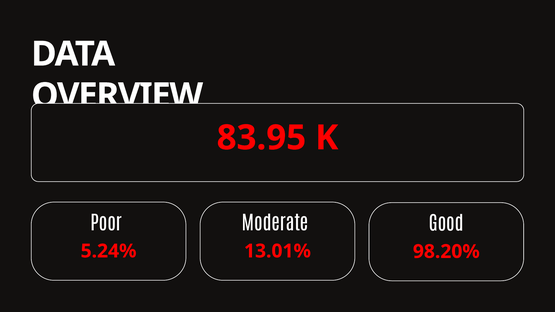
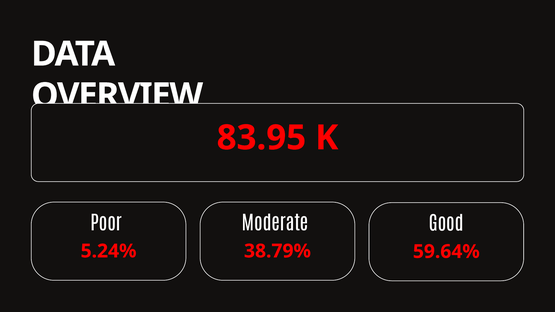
13.01%: 13.01% -> 38.79% (277, 251)
98.20%: 98.20% -> 59.64% (446, 252)
